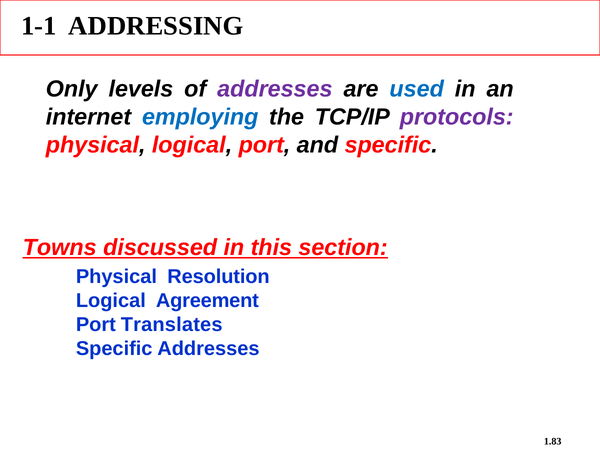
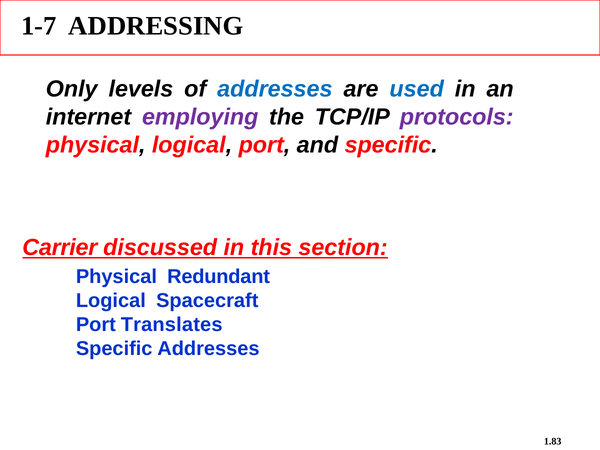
1-1: 1-1 -> 1-7 (39, 26)
addresses colour: purple -> blue (275, 89)
employing colour: blue -> purple (200, 117)
Towns: Towns -> Carrier (60, 247)
Resolution: Resolution -> Redundant (219, 276)
Agreement: Agreement -> Spacecraft (207, 300)
